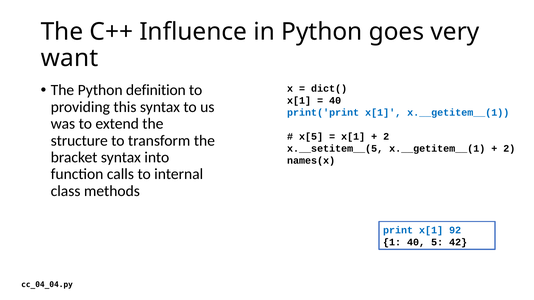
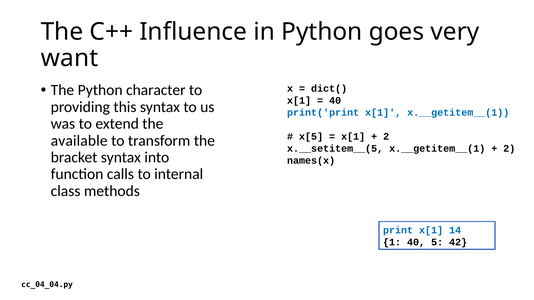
definition: definition -> character (156, 90)
structure: structure -> available (79, 141)
92: 92 -> 14 (455, 230)
